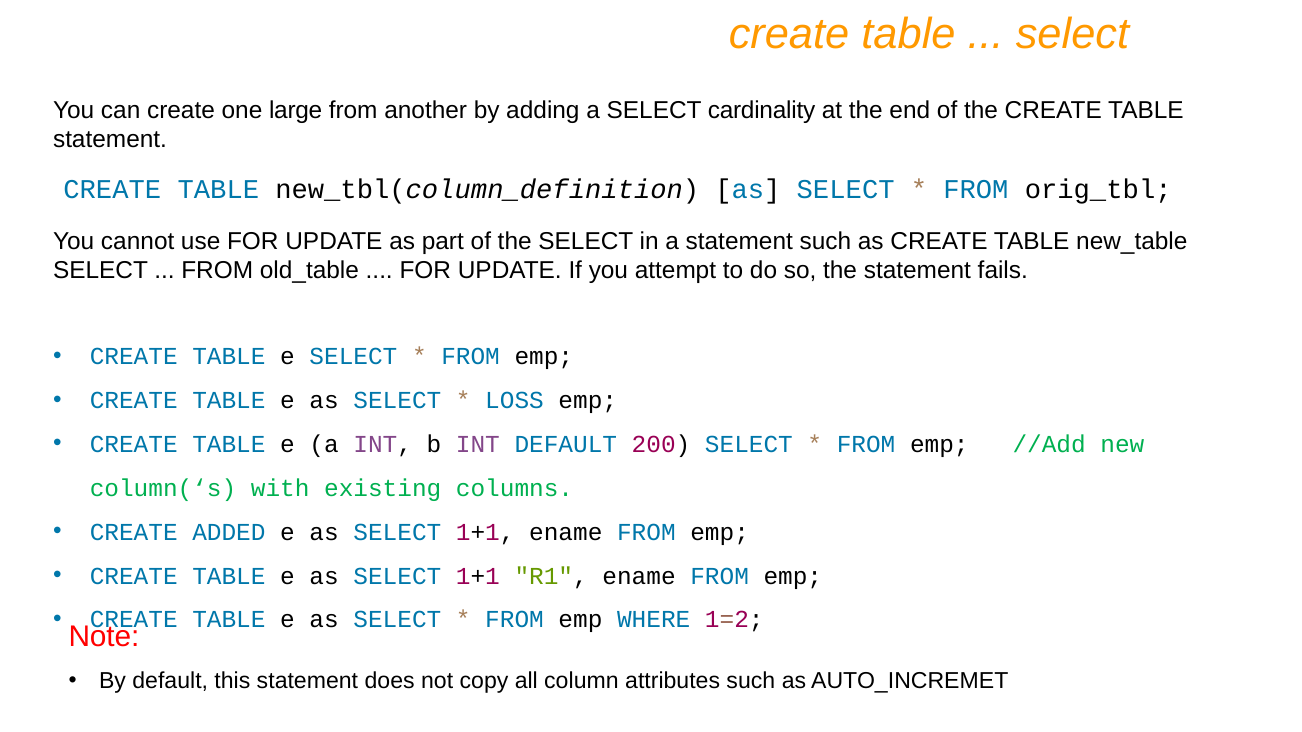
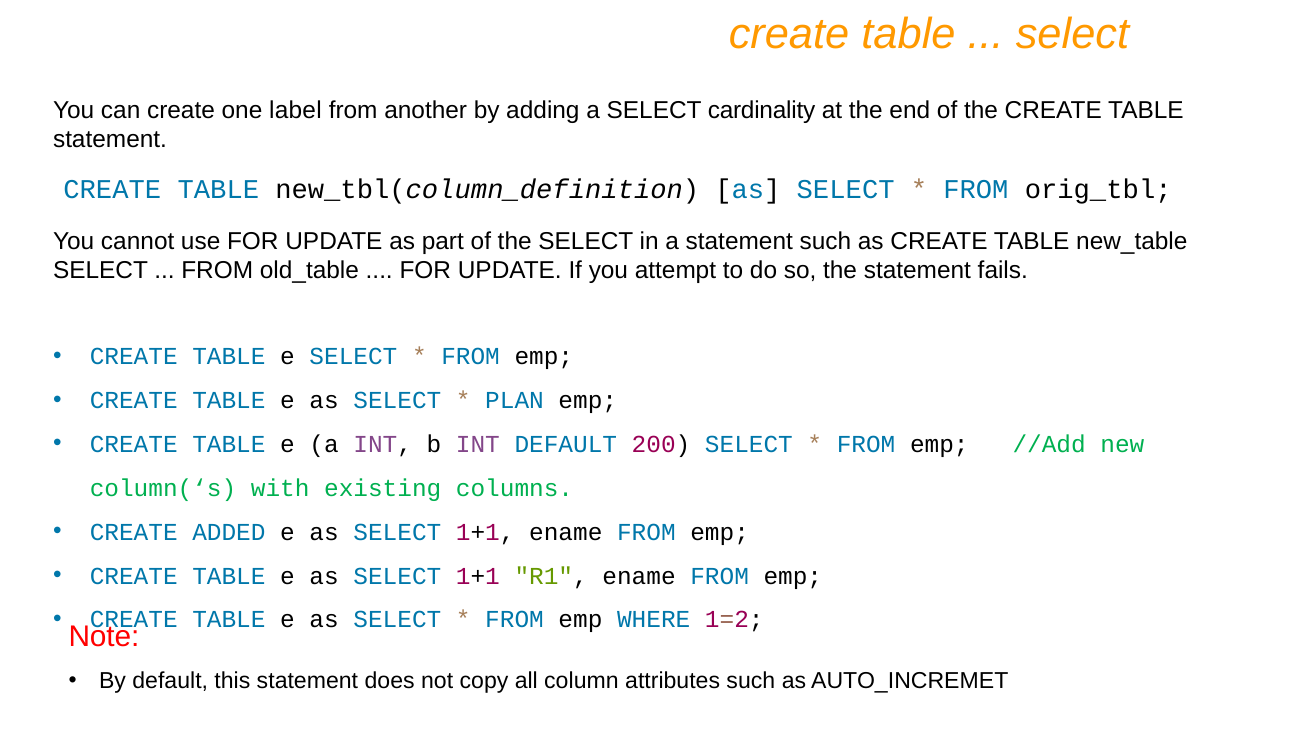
large: large -> label (295, 111)
LOSS: LOSS -> PLAN (515, 401)
